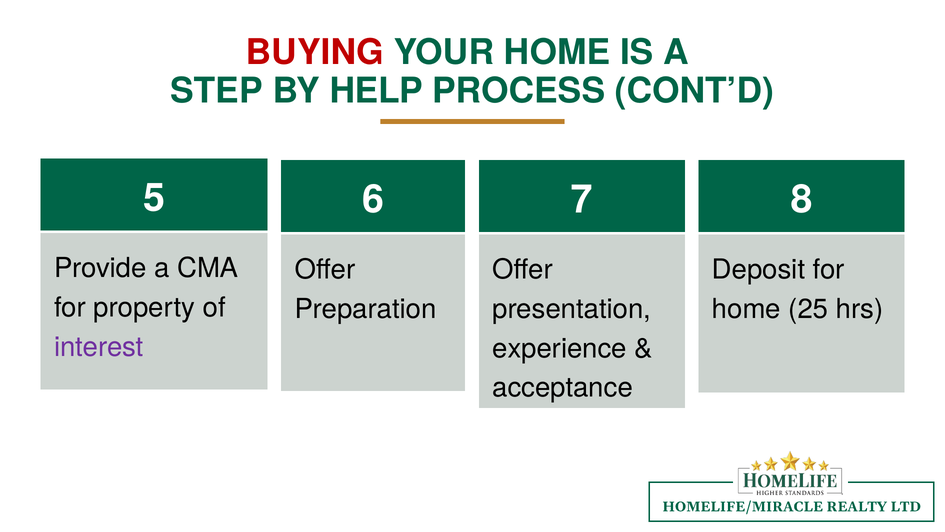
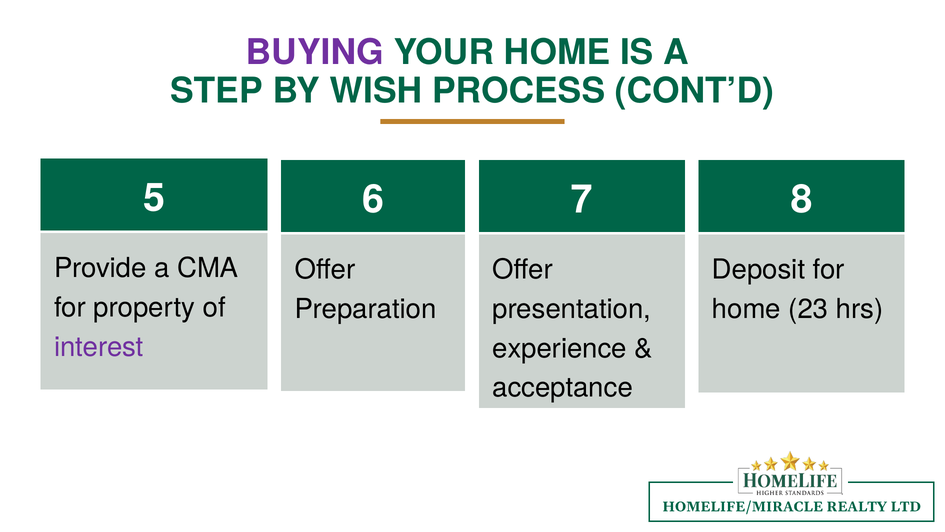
BUYING colour: red -> purple (315, 52)
HELP: HELP -> WISH (376, 91)
25: 25 -> 23 (808, 309)
